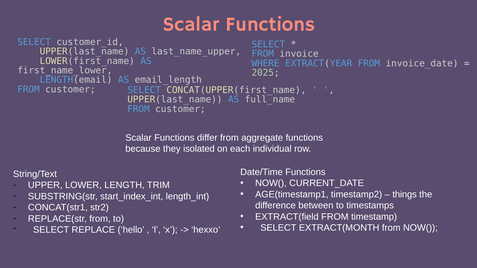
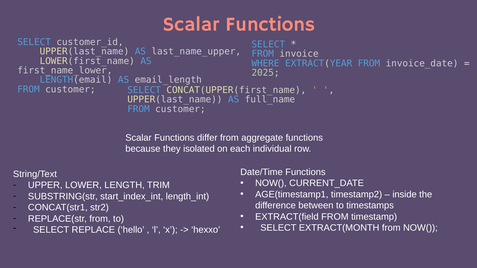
things: things -> inside (405, 195)
